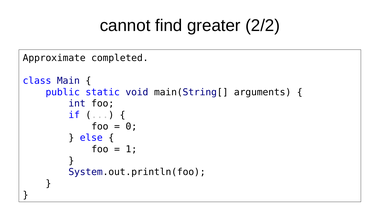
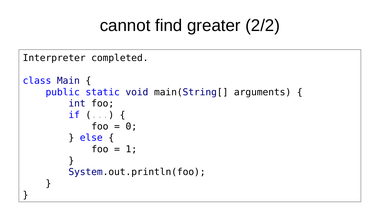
Approximate: Approximate -> Interpreter (54, 58)
